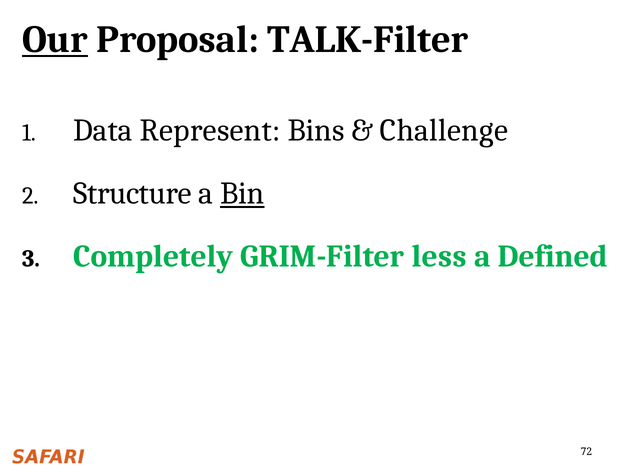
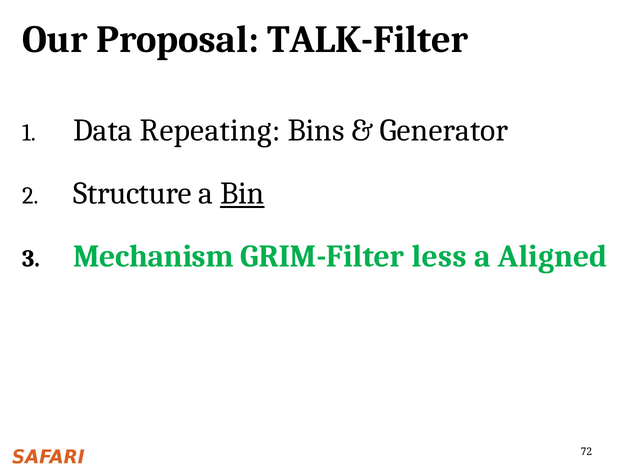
Our underline: present -> none (55, 39)
Represent: Represent -> Repeating (210, 130)
Challenge: Challenge -> Generator (444, 130)
Completely: Completely -> Mechanism (153, 256)
Defined: Defined -> Aligned (553, 256)
